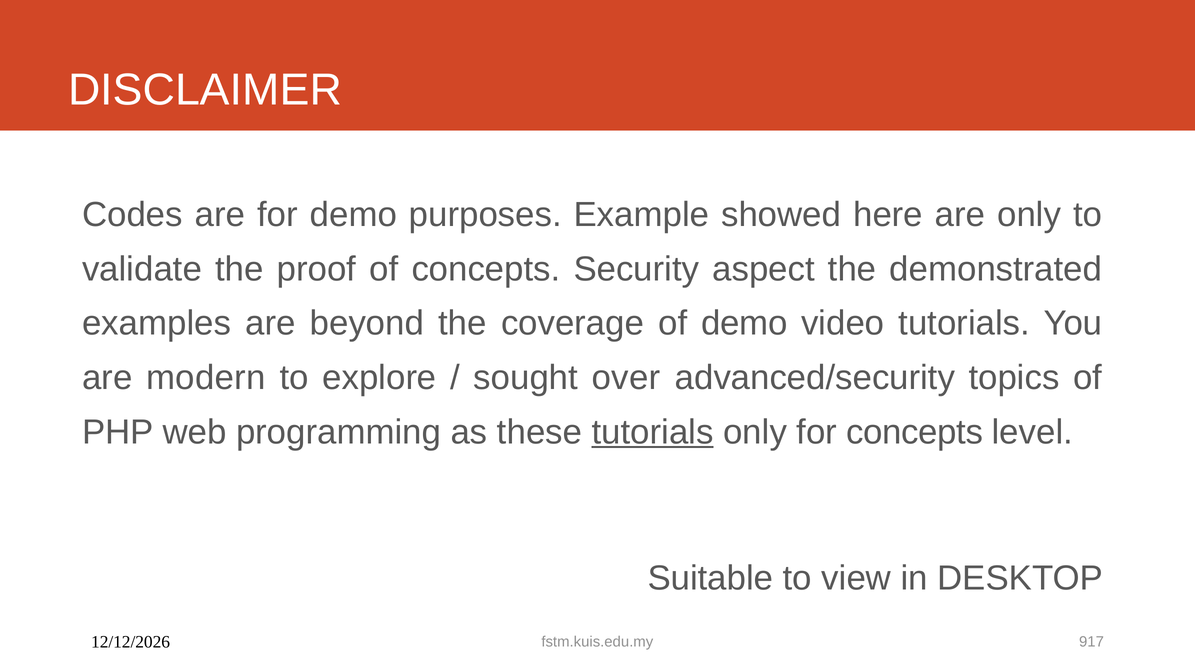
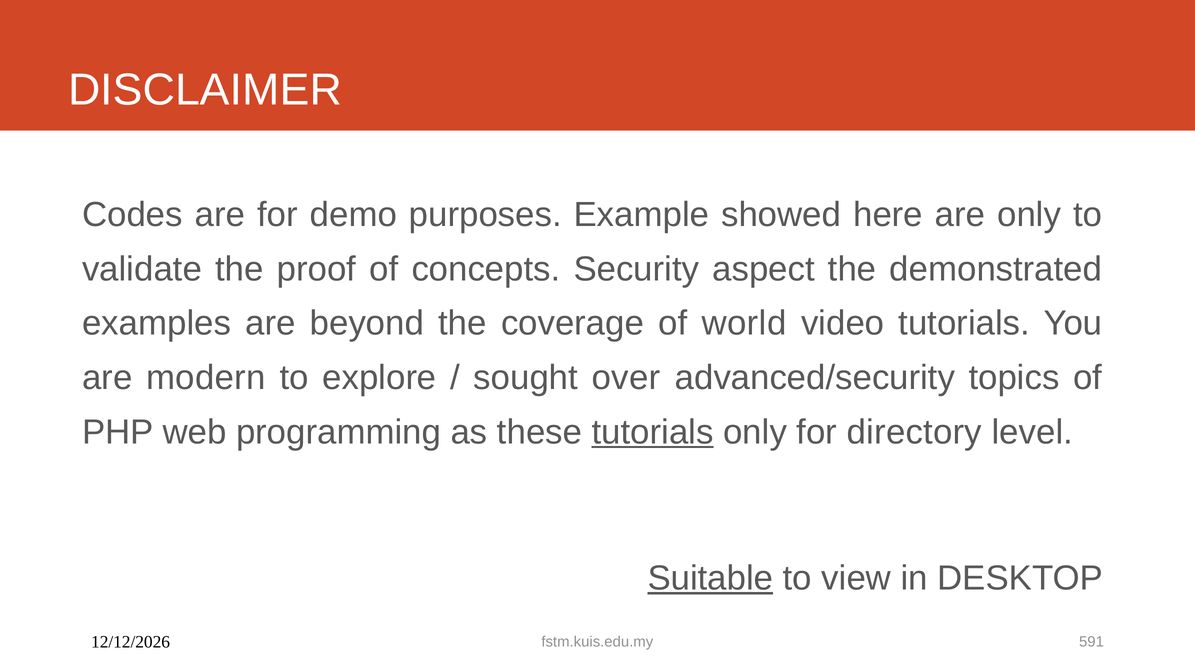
of demo: demo -> world (744, 324)
for concepts: concepts -> directory (914, 432)
Suitable underline: none -> present (710, 578)
917: 917 -> 591 (1092, 642)
